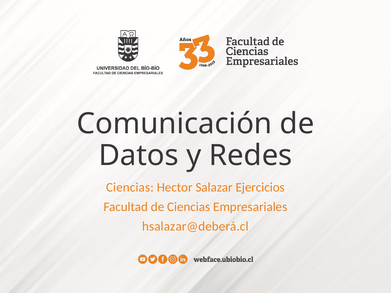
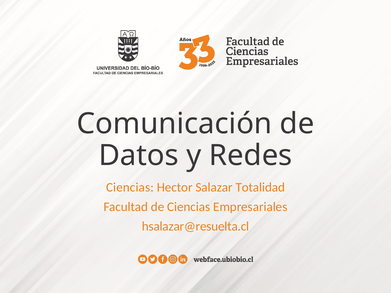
Ejercicios: Ejercicios -> Totalidad (260, 188)
hsalazar@deberá.cl: hsalazar@deberá.cl -> hsalazar@resuelta.cl (196, 227)
